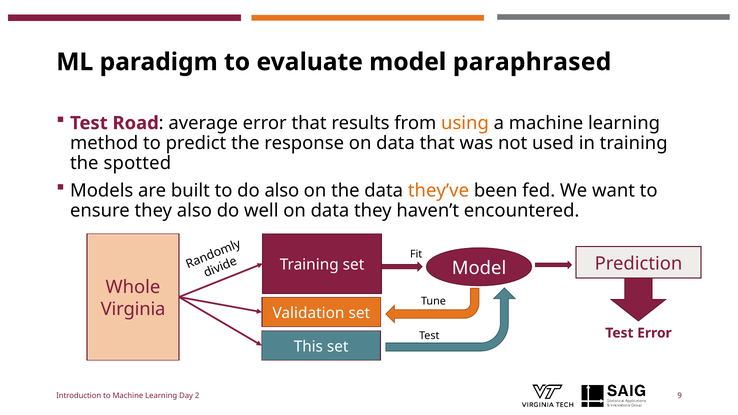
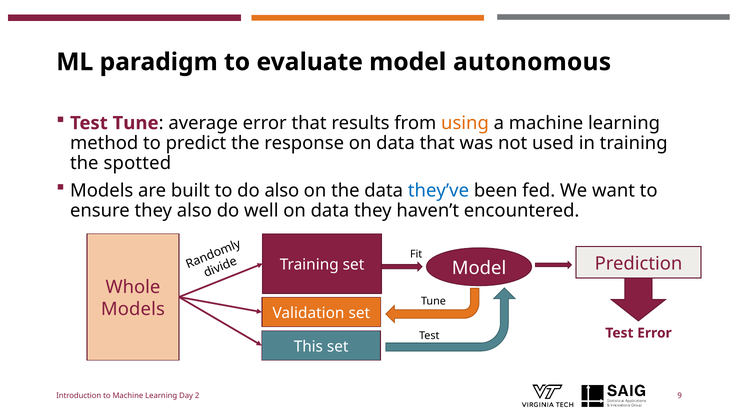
paraphrased: paraphrased -> autonomous (532, 62)
Test Road: Road -> Tune (136, 123)
they’ve colour: orange -> blue (438, 191)
Virginia: Virginia -> Models (133, 309)
